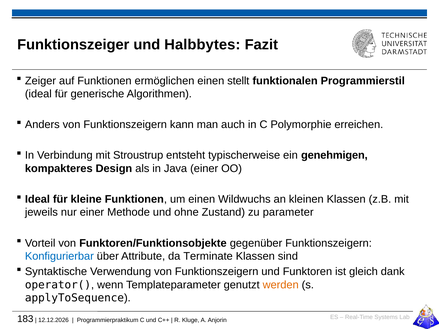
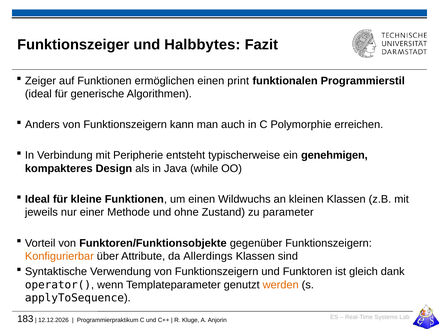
stellt: stellt -> print (238, 81)
Stroustrup: Stroustrup -> Peripherie (138, 155)
Java einer: einer -> while (204, 169)
Konfigurierbar colour: blue -> orange (59, 256)
Terminate: Terminate -> Allerdings (208, 256)
